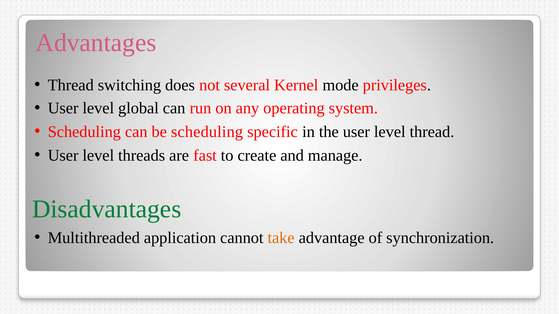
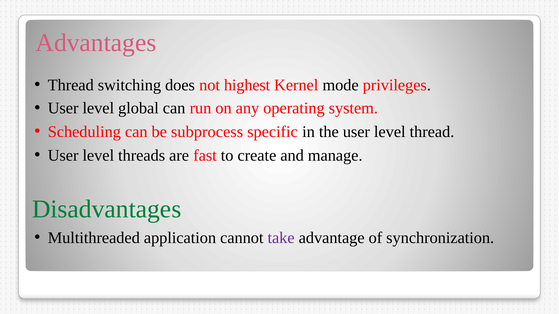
several: several -> highest (247, 85)
be scheduling: scheduling -> subprocess (207, 132)
take colour: orange -> purple (281, 238)
